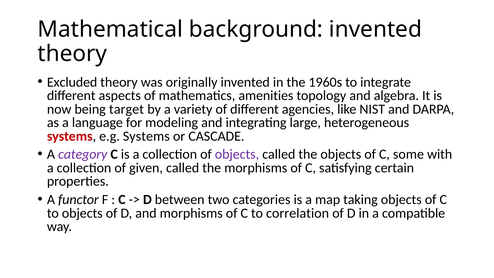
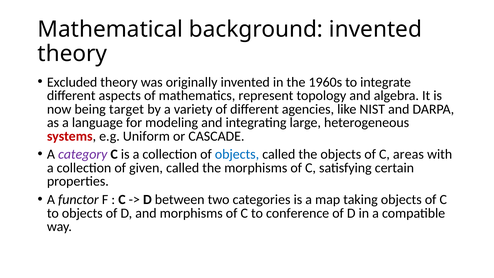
amenities: amenities -> represent (266, 96)
e.g Systems: Systems -> Uniform (146, 136)
objects colour: purple -> blue (237, 154)
some: some -> areas (408, 154)
correlation: correlation -> conference (298, 213)
